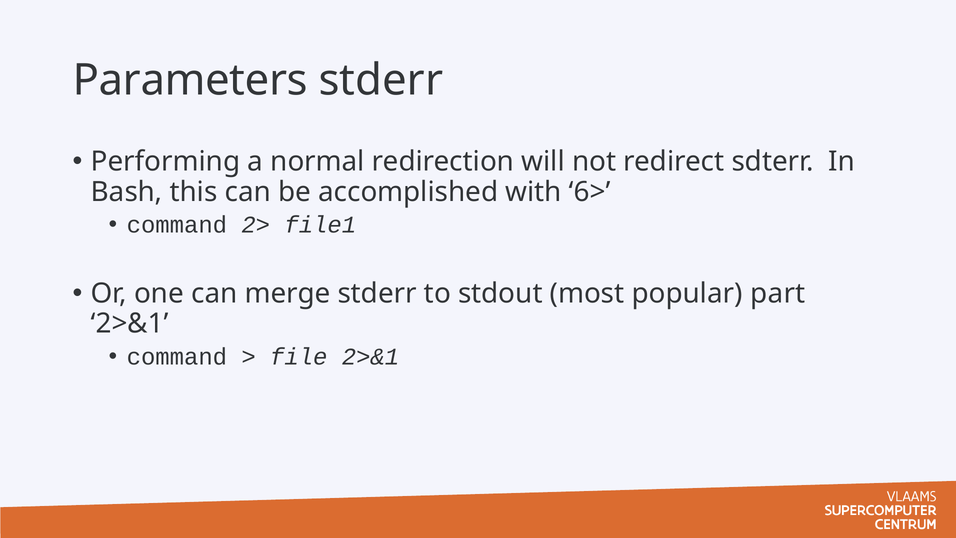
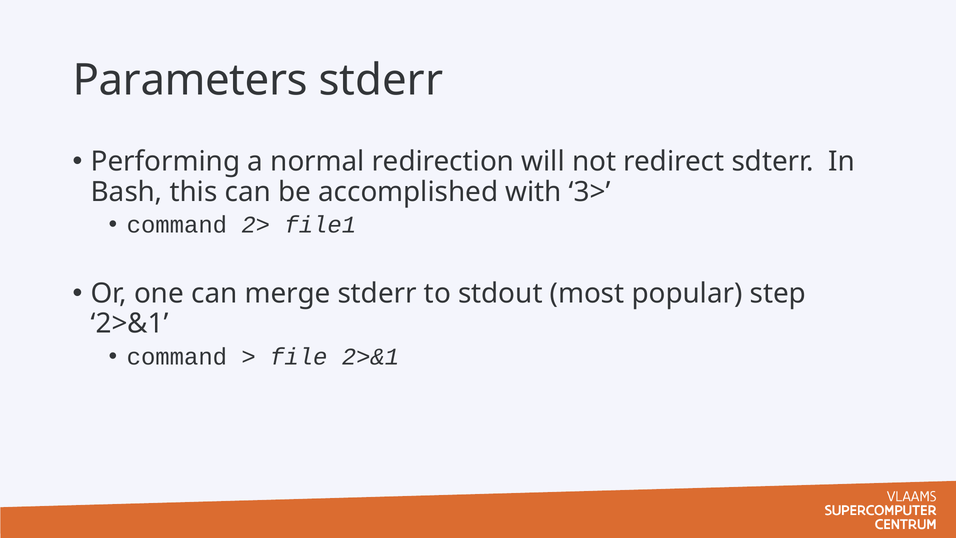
6>: 6> -> 3> (590, 192)
part: part -> step (778, 293)
